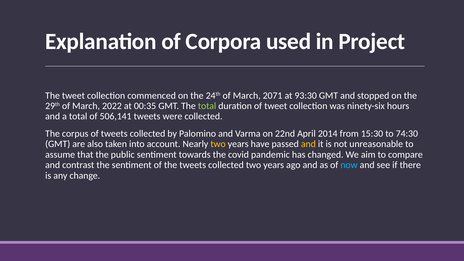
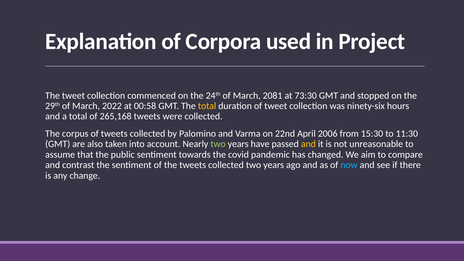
2071: 2071 -> 2081 (273, 96)
93:30: 93:30 -> 73:30 (306, 96)
00:35: 00:35 -> 00:58 (145, 106)
total colour: light green -> yellow (207, 106)
506,141: 506,141 -> 265,168 (116, 116)
2014: 2014 -> 2006 (328, 134)
74:30: 74:30 -> 11:30 (407, 134)
two colour: yellow -> light green (218, 144)
